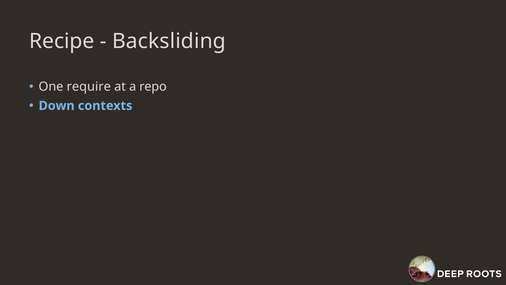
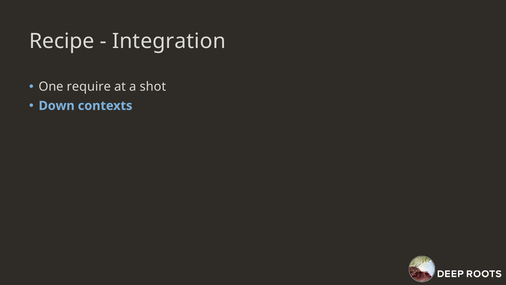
Backsliding: Backsliding -> Integration (169, 41)
repo: repo -> shot (153, 87)
